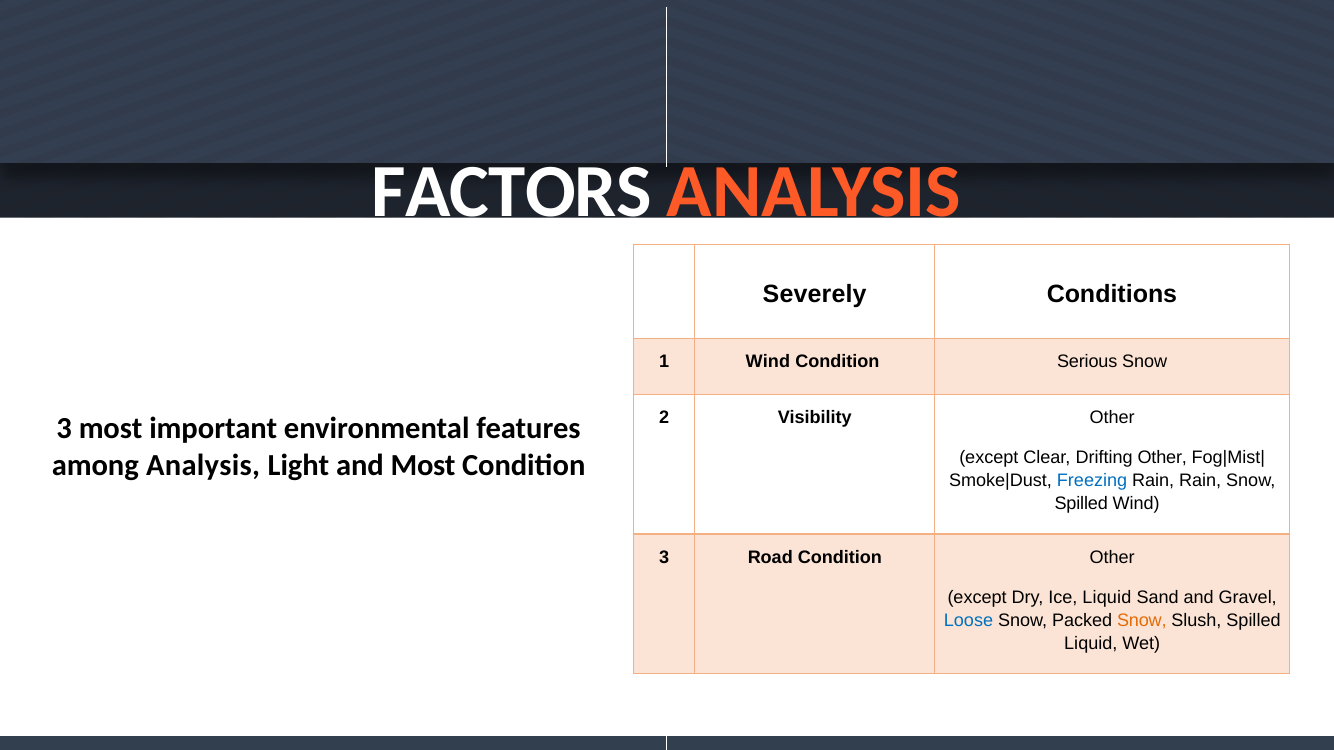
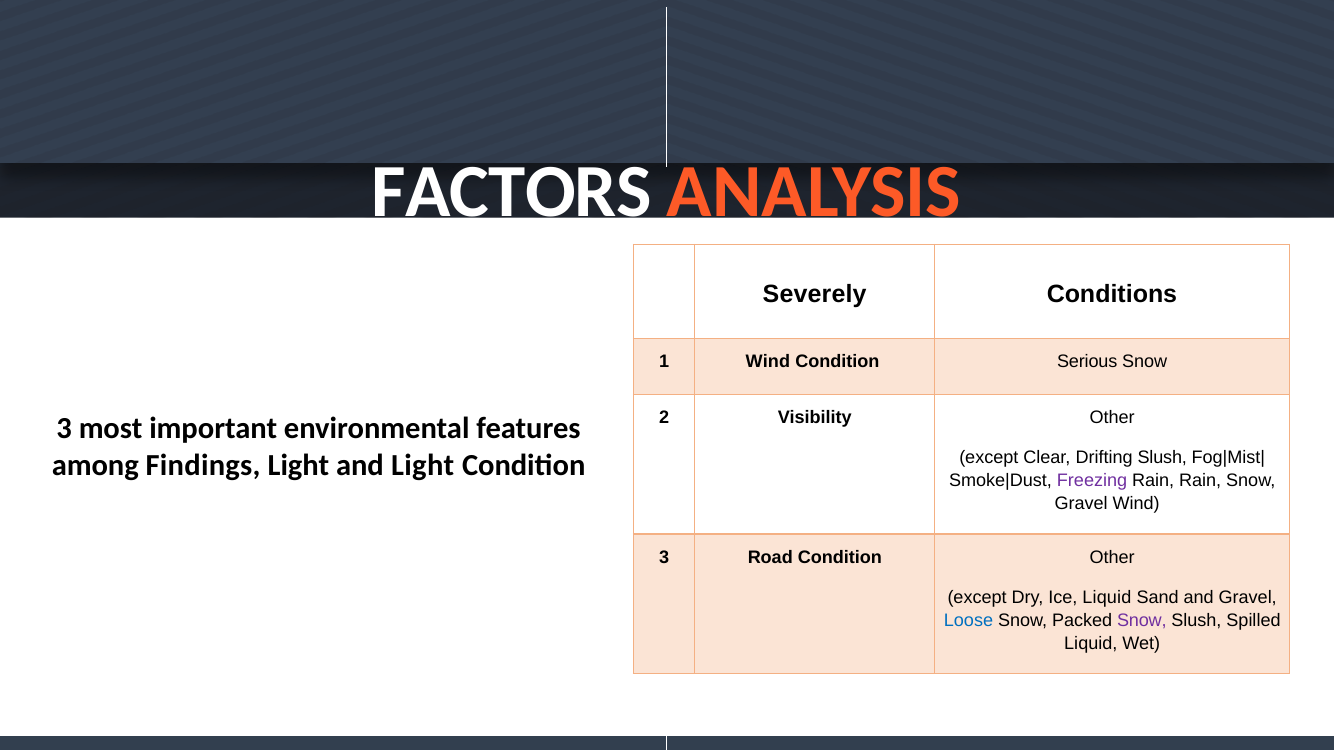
Drifting Other: Other -> Slush (1162, 458)
among Analysis: Analysis -> Findings (203, 465)
and Most: Most -> Light (423, 465)
Freezing colour: blue -> purple (1092, 481)
Spilled: Spilled -> Gravel (1081, 504)
Snow colour: orange -> purple (1142, 621)
